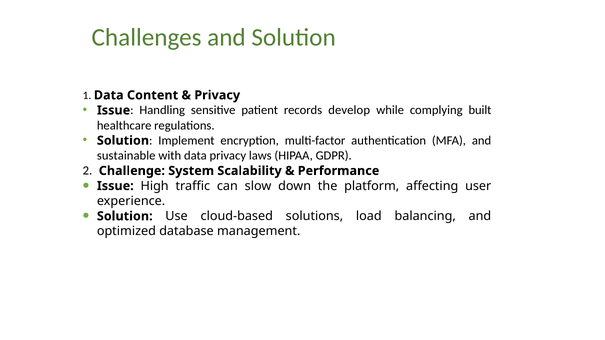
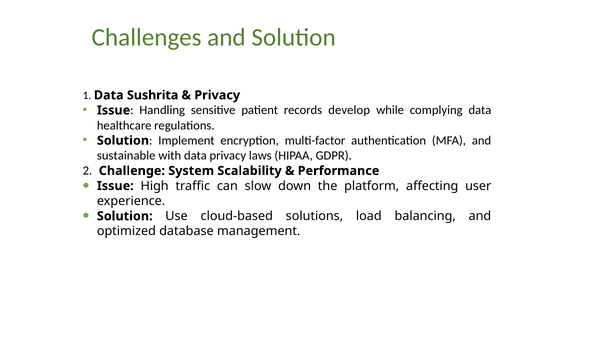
Content: Content -> Sushrita (153, 95)
complying built: built -> data (480, 110)
